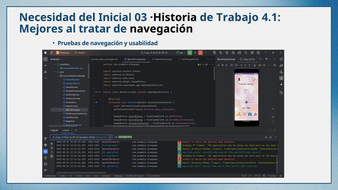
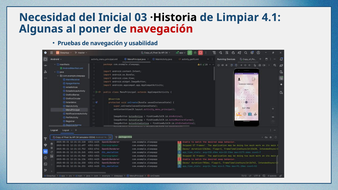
Trabajo: Trabajo -> Limpiar (237, 17)
Mejores: Mejores -> Algunas (41, 29)
tratar: tratar -> poner (95, 29)
navegación colour: black -> red (161, 29)
